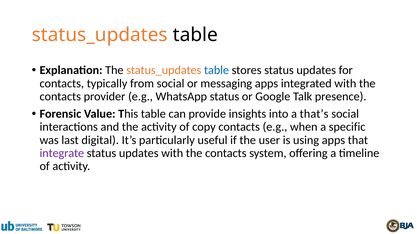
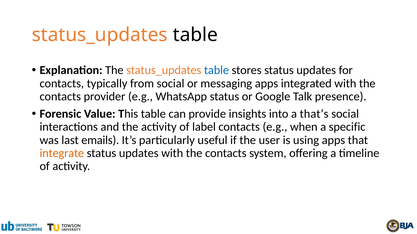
copy: copy -> label (204, 127)
digital: digital -> emails (100, 140)
integrate colour: purple -> orange (62, 154)
